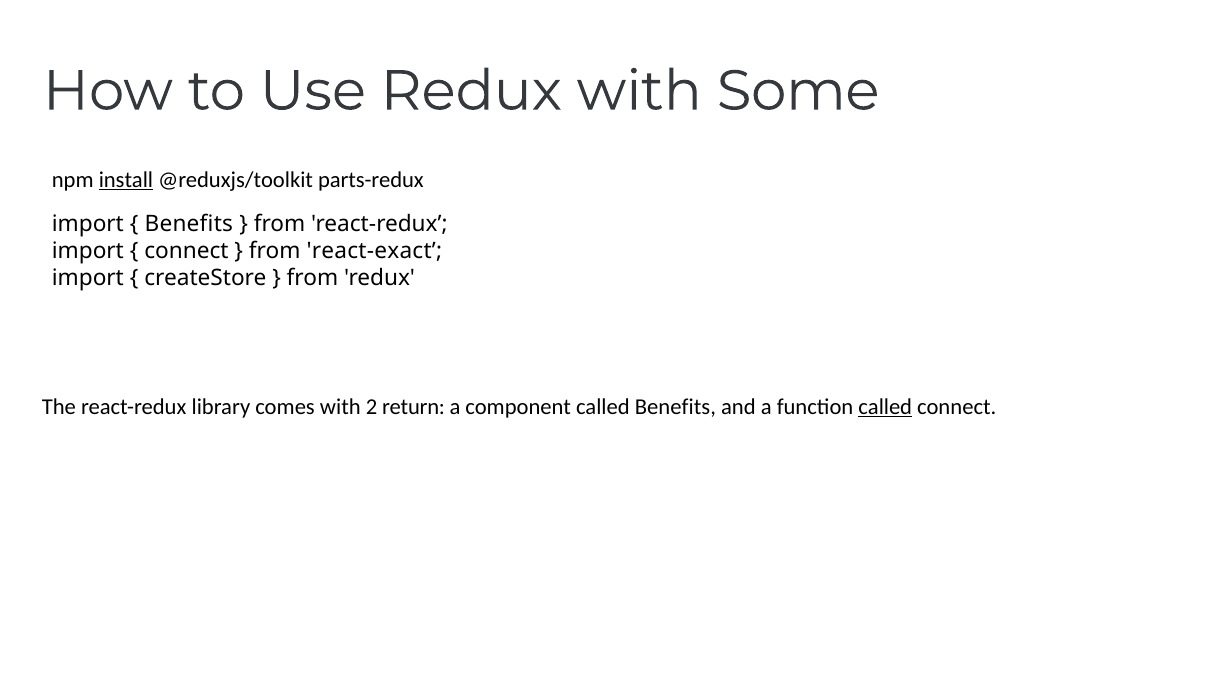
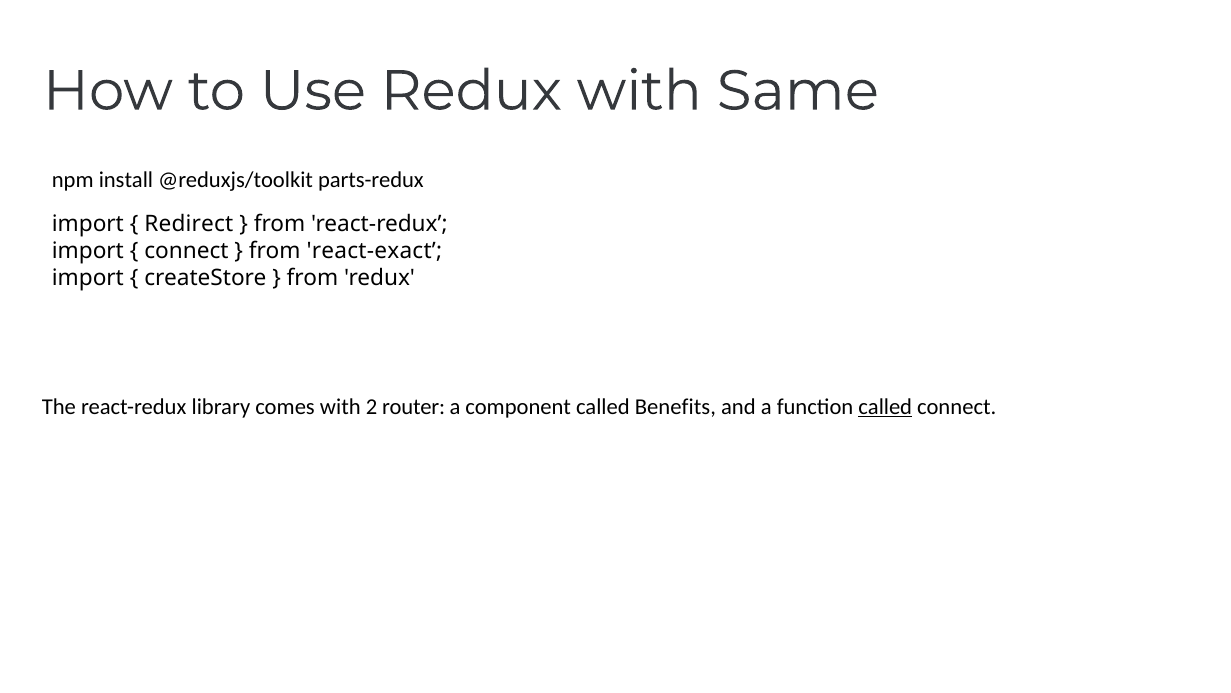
Some: Some -> Same (798, 91)
install underline: present -> none (126, 180)
Benefits: Benefits -> Redirect (189, 224)
return: return -> router (414, 407)
